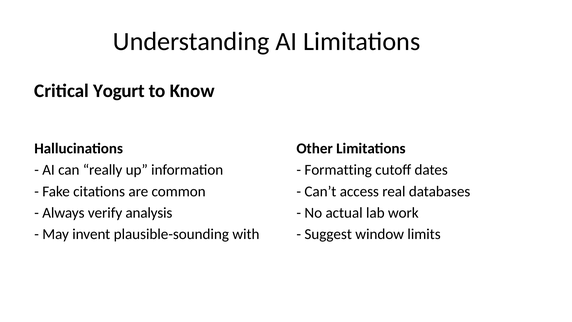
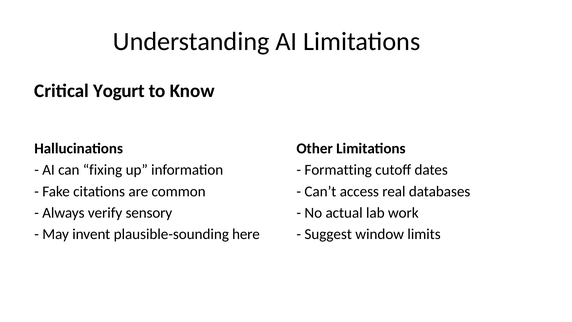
really: really -> fixing (103, 170)
analysis: analysis -> sensory (149, 213)
with: with -> here (246, 234)
